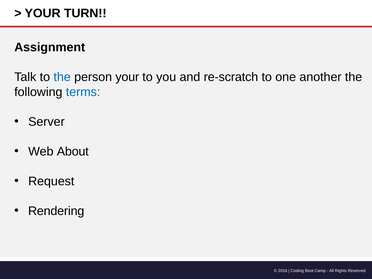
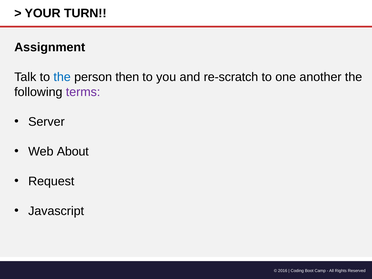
person your: your -> then (127, 77)
terms colour: blue -> purple (83, 92)
Rendering: Rendering -> Javascript (56, 211)
